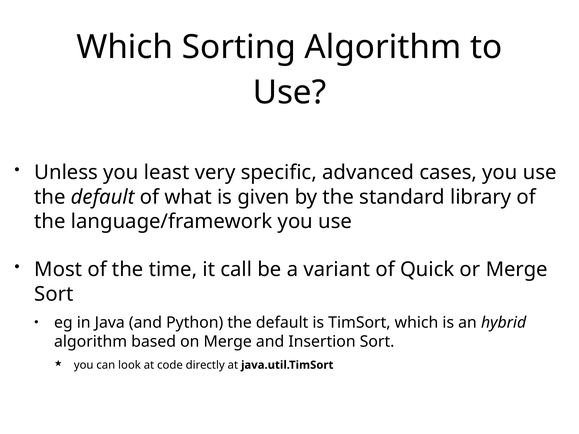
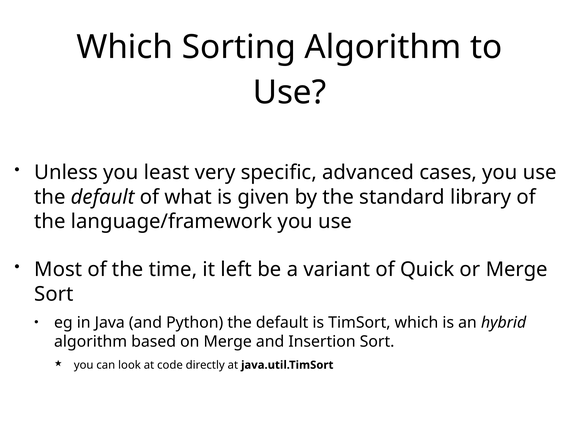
call: call -> left (236, 270)
